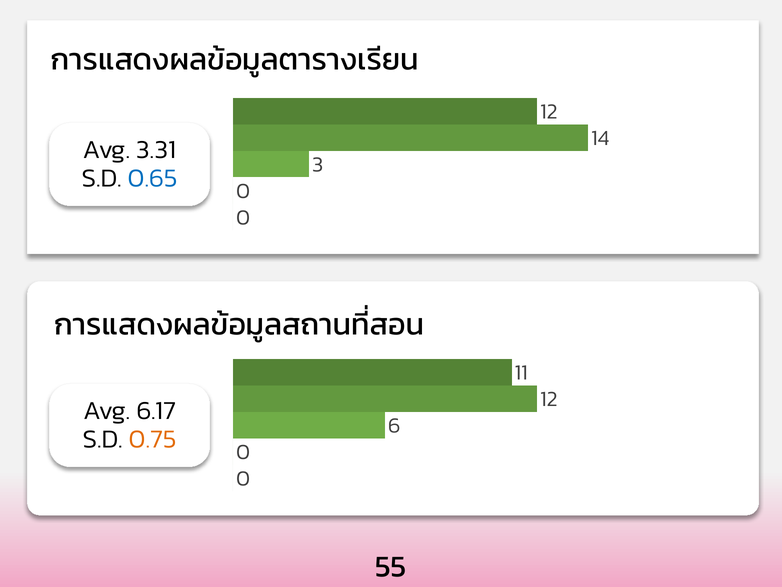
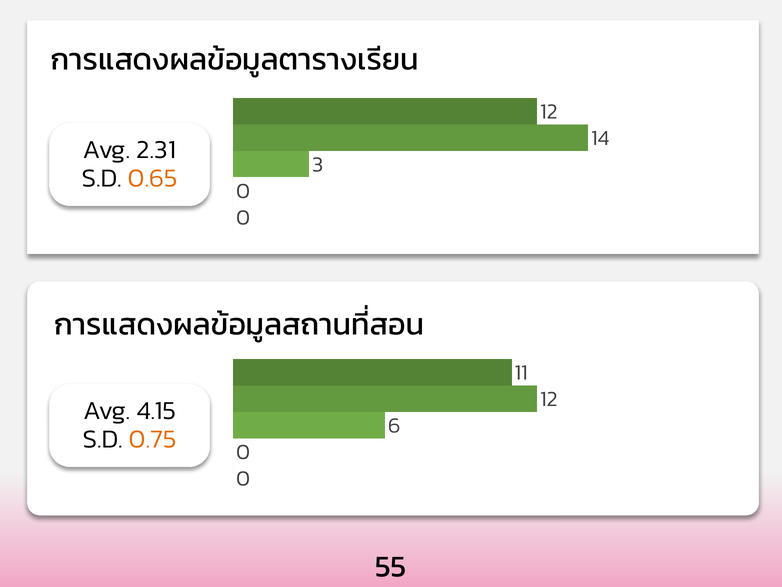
3.31: 3.31 -> 2.31 (156, 150)
0.65 colour: blue -> orange (153, 178)
6.17: 6.17 -> 4.15 (156, 411)
